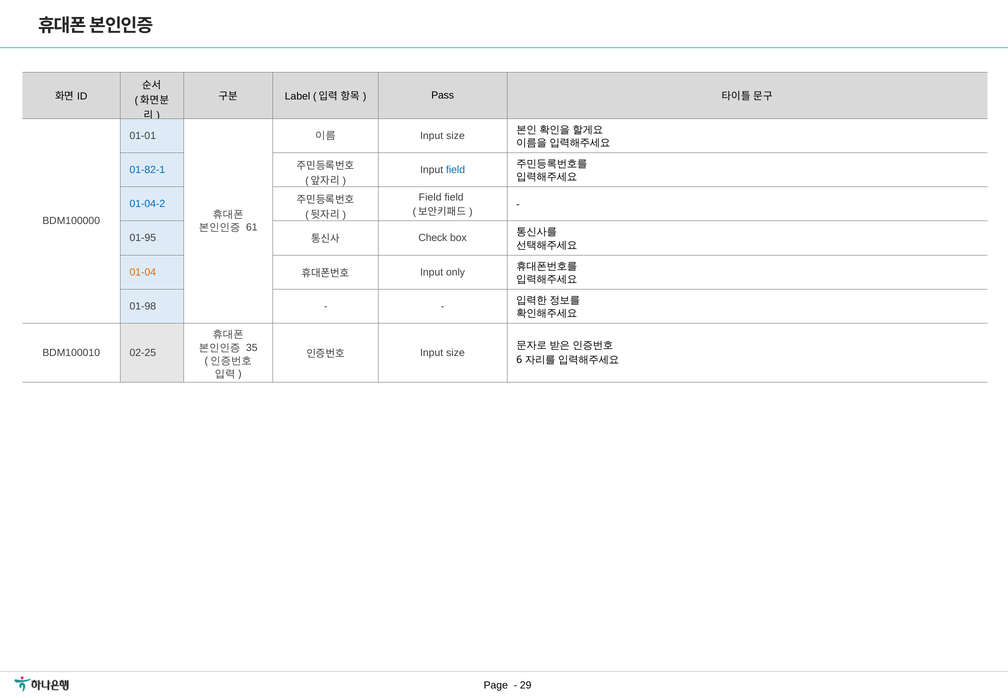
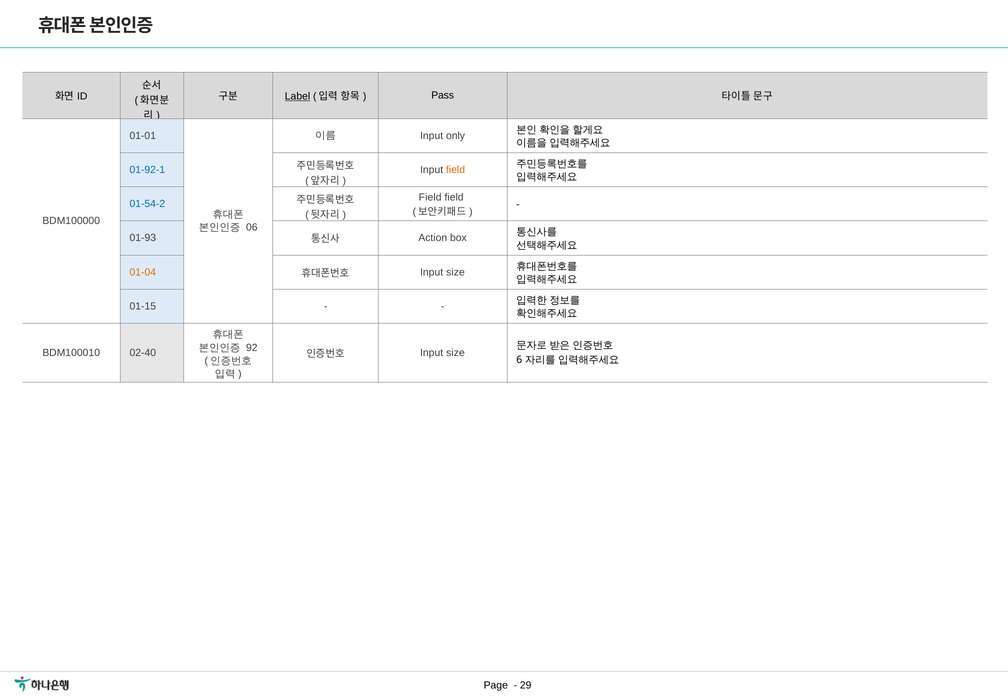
Label underline: none -> present (298, 96)
size: size -> only (456, 136)
01-82-1: 01-82-1 -> 01-92-1 (147, 170)
field colour: blue -> orange (456, 170)
01-04-2: 01-04-2 -> 01-54-2 (147, 204)
61: 61 -> 06 (252, 227)
01-95: 01-95 -> 01-93 (143, 238)
Check: Check -> Action (433, 238)
only: only -> size (455, 272)
01-98: 01-98 -> 01-15 (143, 306)
35: 35 -> 92 (252, 348)
02-25: 02-25 -> 02-40 (143, 353)
